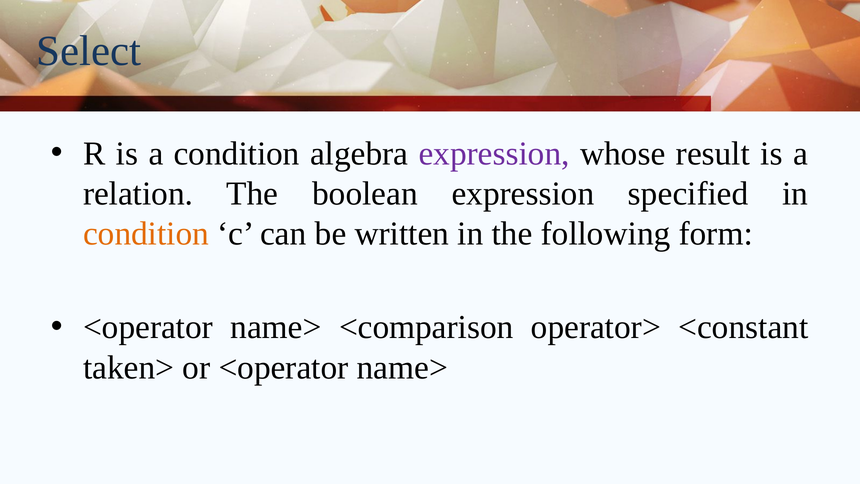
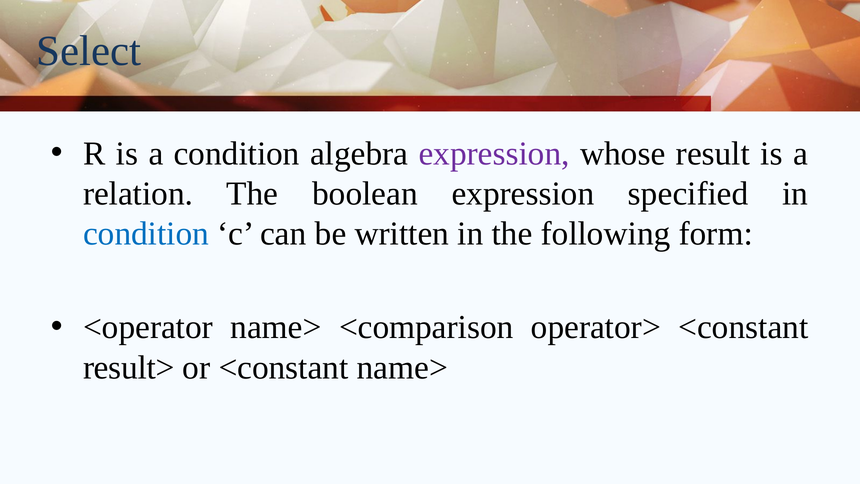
condition colour: orange -> blue (146, 234)
taken>: taken> -> result> (129, 367)
or <operator: <operator -> <constant (283, 367)
